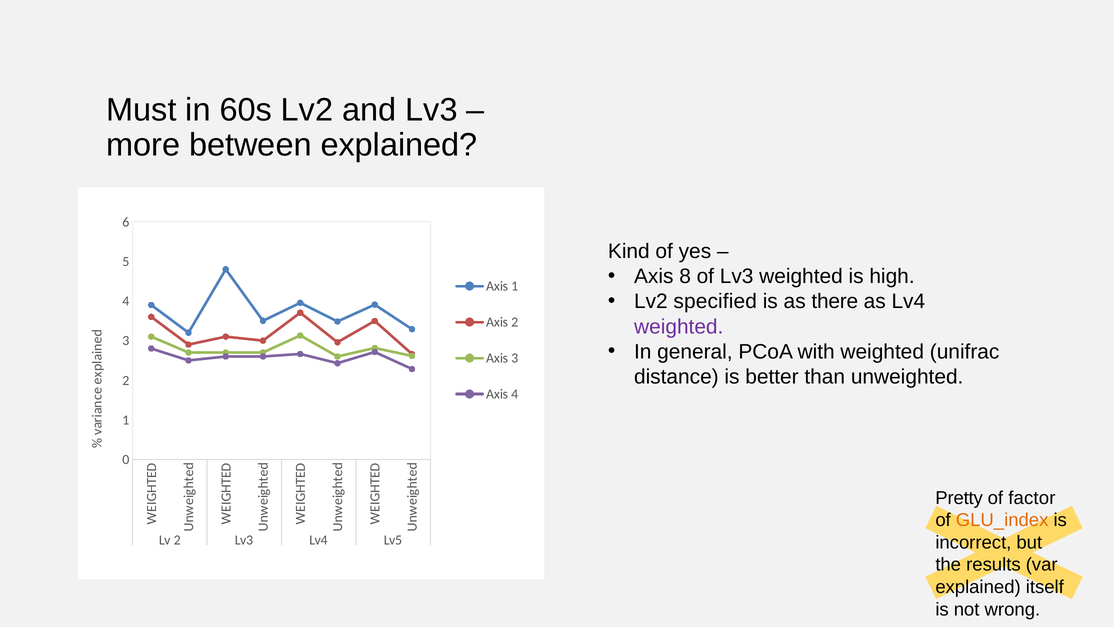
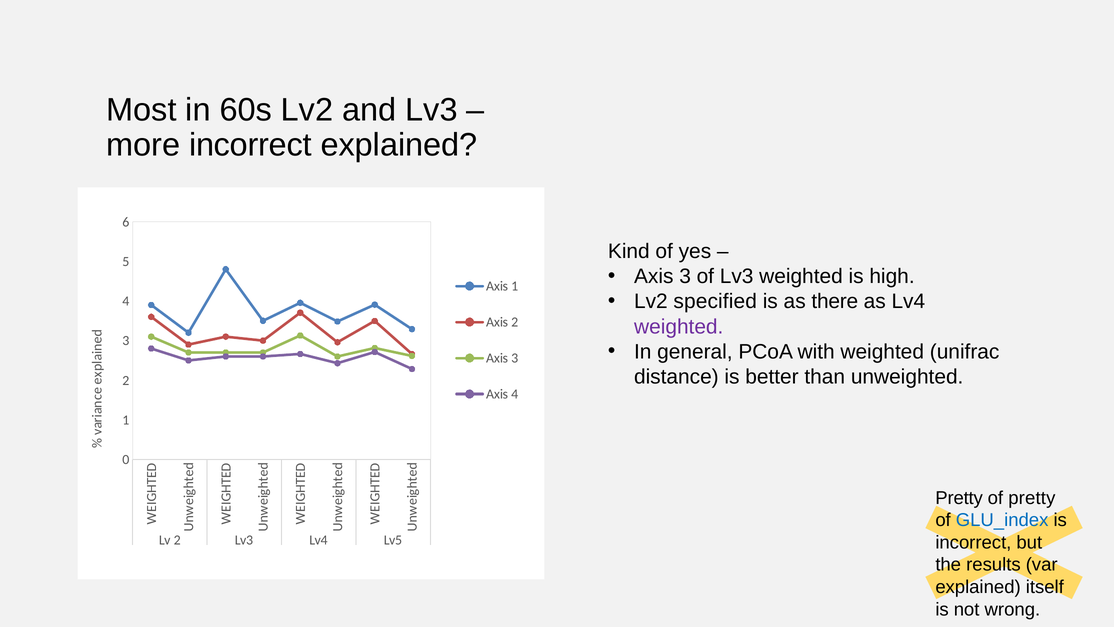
Must: Must -> Most (141, 110)
more between: between -> incorrect (250, 145)
8: 8 -> 3 (685, 276)
of factor: factor -> pretty (1032, 498)
GLU_index colour: orange -> blue (1002, 520)
